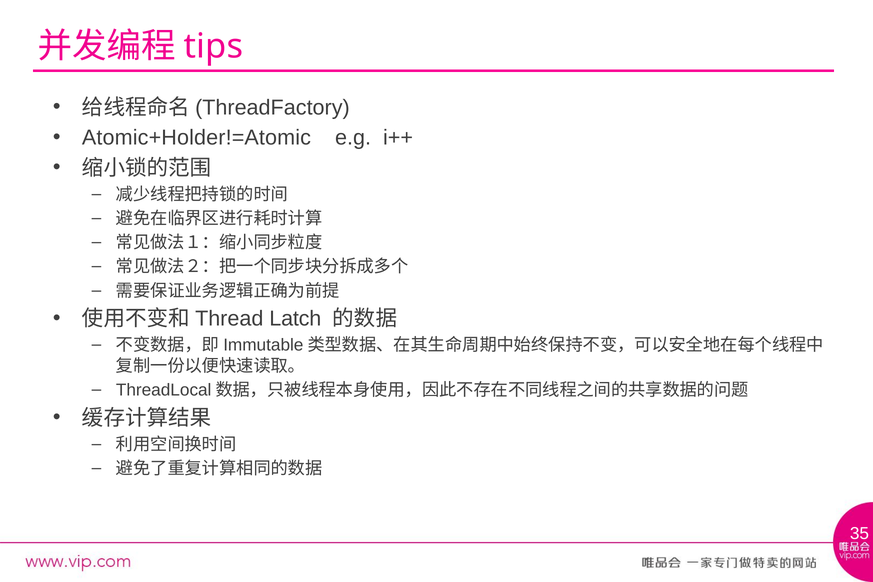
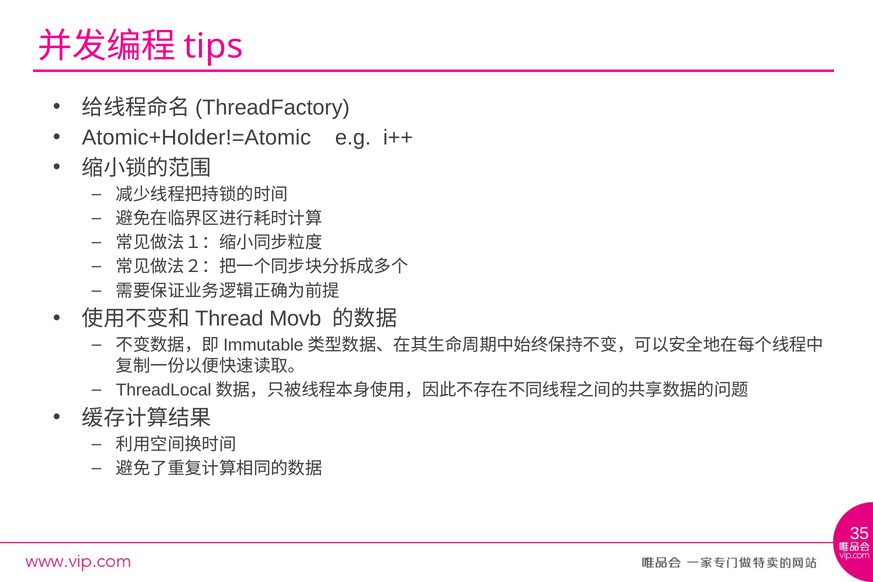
Latch: Latch -> Movb (295, 319)
